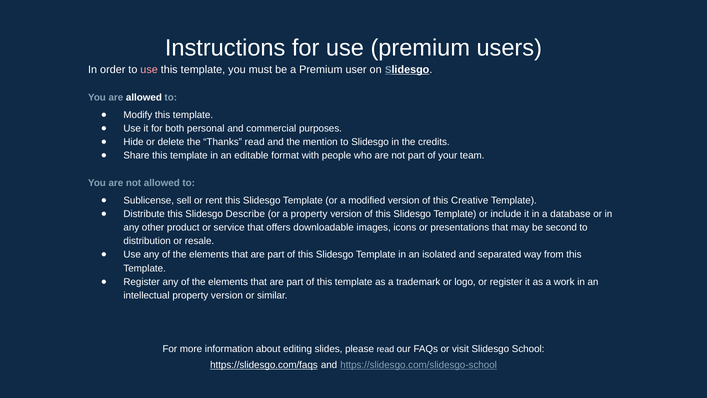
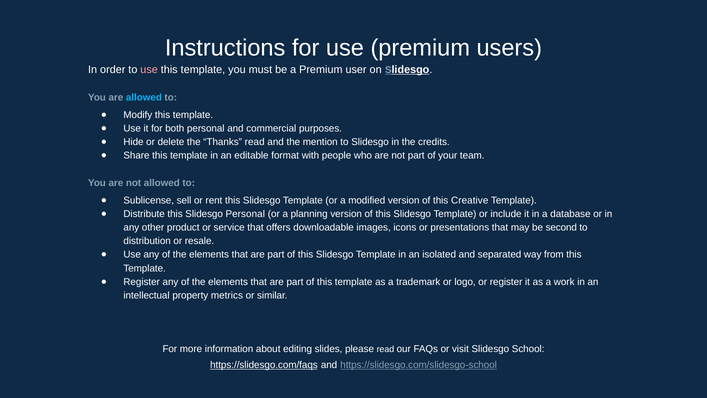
allowed colour: white -> light blue (144, 97)
Slidesgo Describe: Describe -> Personal (245, 214)
a property: property -> planning (309, 214)
intellectual property version: version -> metrics (227, 295)
